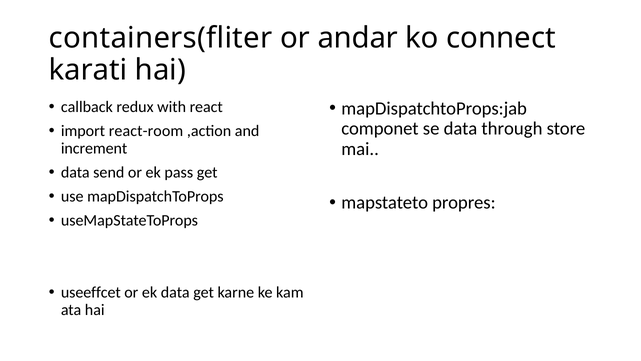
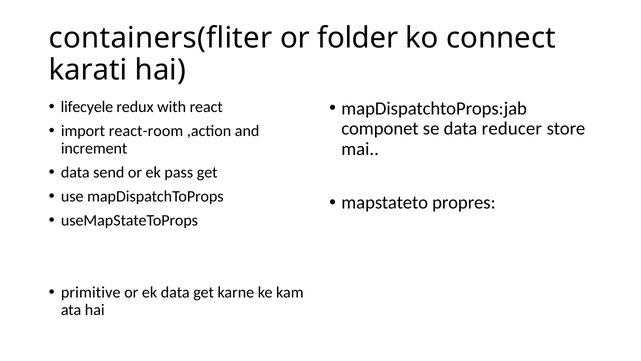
andar: andar -> folder (358, 38)
callback: callback -> lifecyele (87, 107)
through: through -> reducer (512, 129)
useeffcet: useeffcet -> primitive (91, 292)
